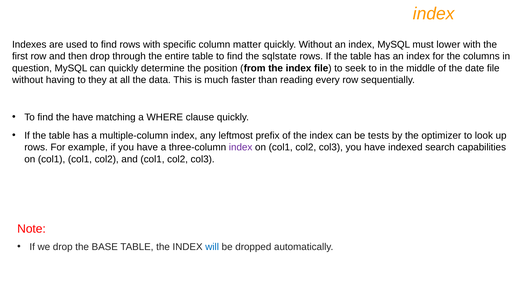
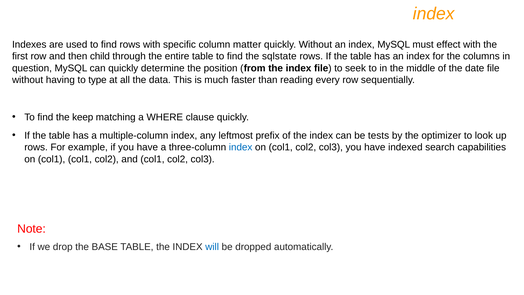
lower: lower -> effect (448, 45)
then drop: drop -> child (100, 56)
they: they -> type (97, 80)
the have: have -> keep (83, 117)
index colour: purple -> blue (241, 147)
